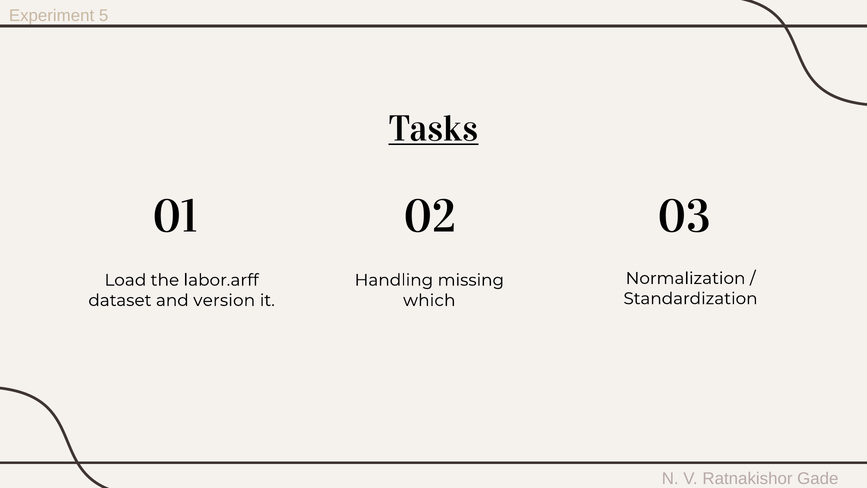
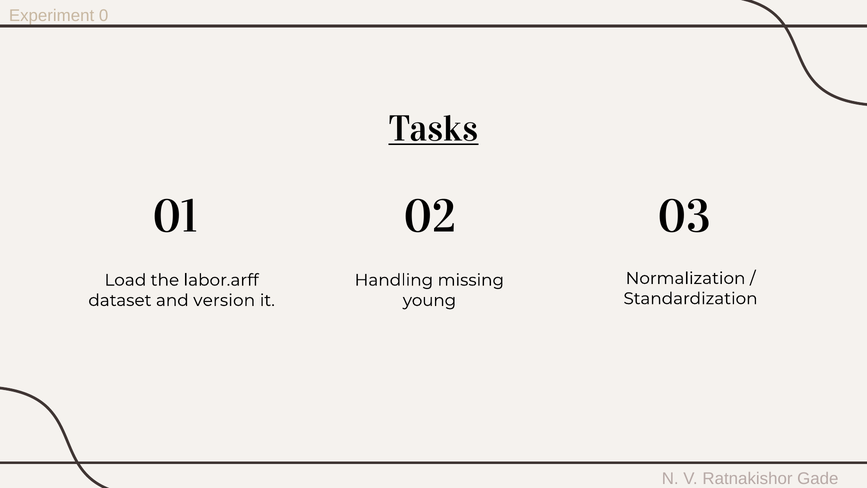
5: 5 -> 0 (104, 16)
which: which -> young (429, 300)
